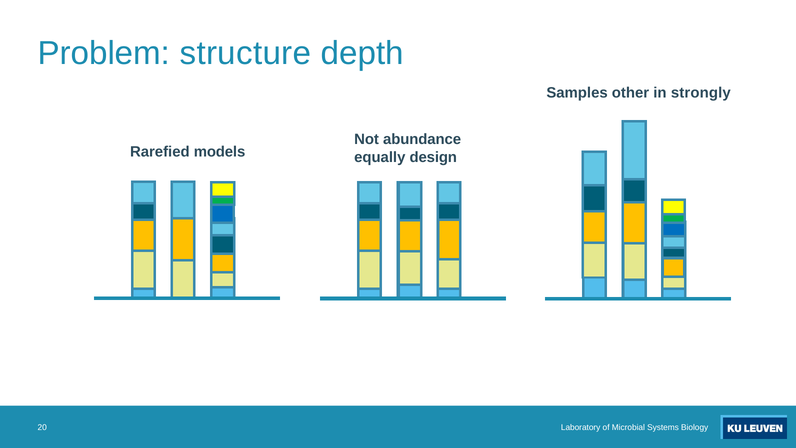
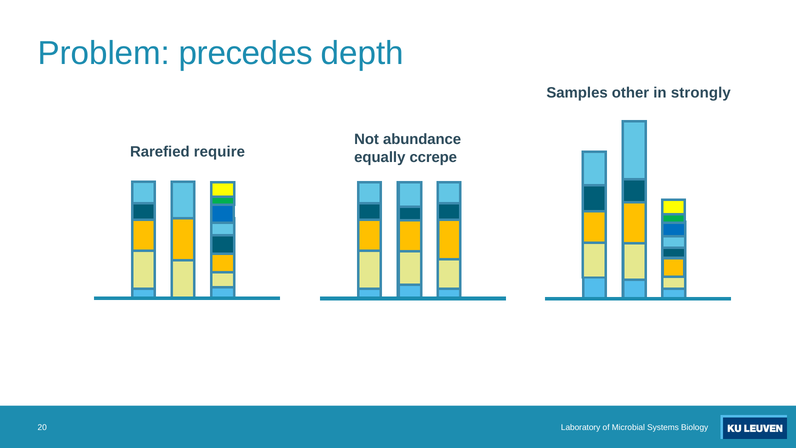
structure: structure -> precedes (246, 53)
models: models -> require (219, 152)
design: design -> ccrepe (433, 157)
